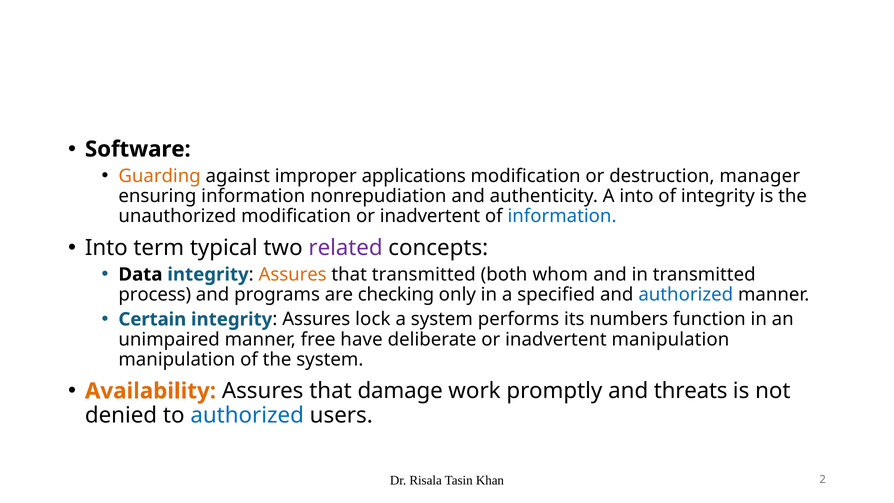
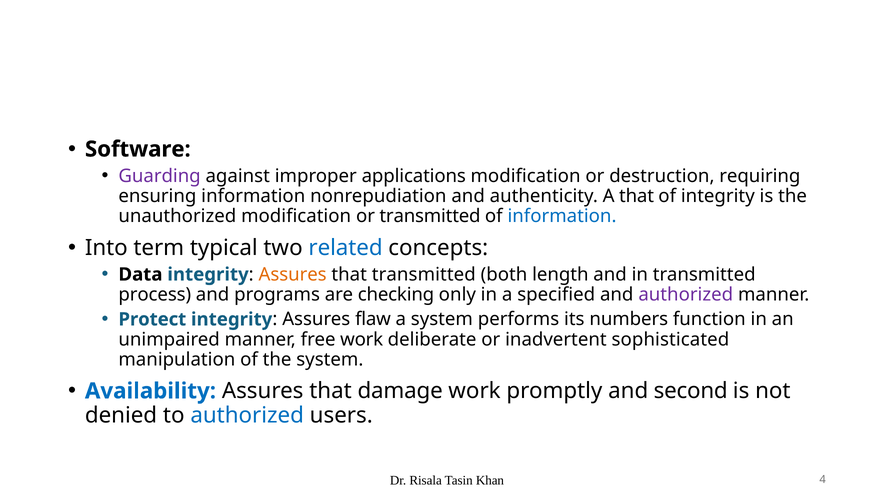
Guarding colour: orange -> purple (160, 176)
manager: manager -> requiring (760, 176)
A into: into -> that (637, 196)
modification or inadvertent: inadvertent -> transmitted (430, 216)
related colour: purple -> blue (346, 248)
whom: whom -> length (560, 274)
authorized colour: blue -> purple (686, 294)
Certain: Certain -> Protect (152, 319)
lock: lock -> flaw (373, 319)
free have: have -> work (362, 339)
inadvertent manipulation: manipulation -> sophisticated (670, 339)
Availability colour: orange -> blue (150, 391)
threats: threats -> second (691, 391)
2: 2 -> 4 (823, 479)
